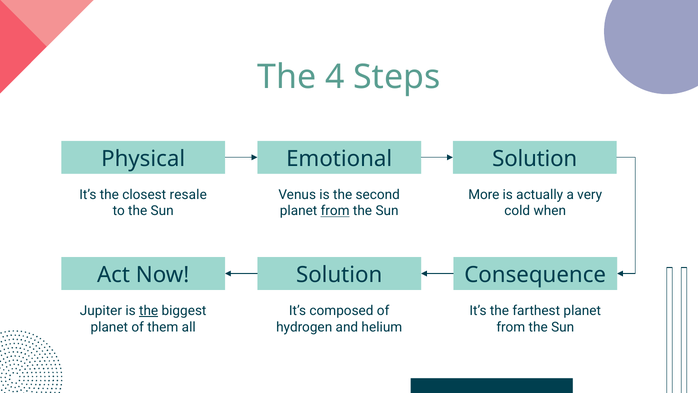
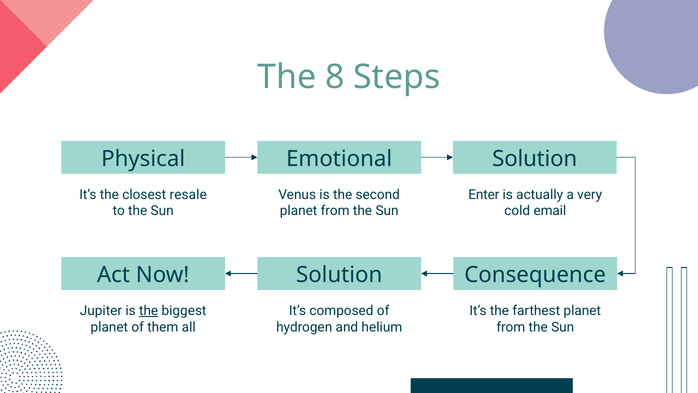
4: 4 -> 8 (335, 77)
More: More -> Enter (484, 194)
from underline: present -> none (335, 211)
when: when -> email (550, 211)
